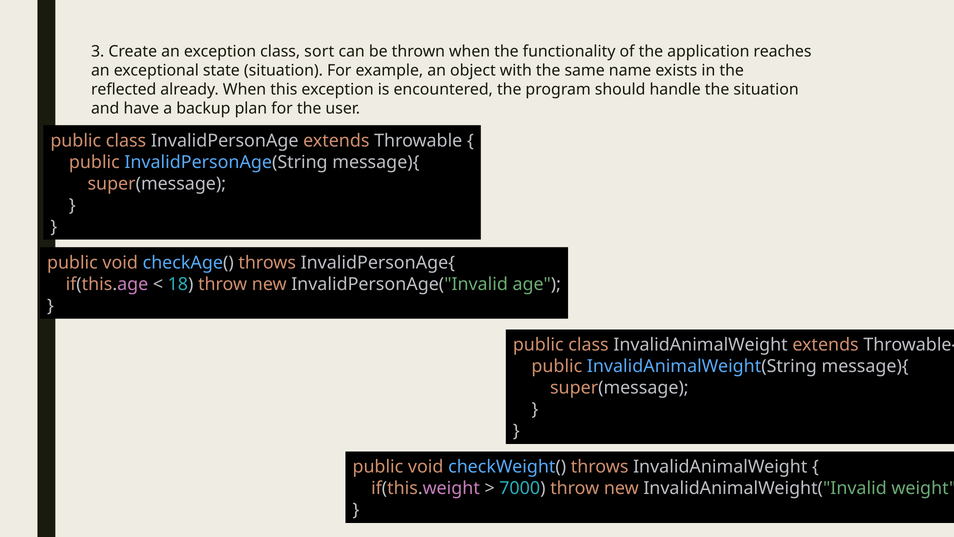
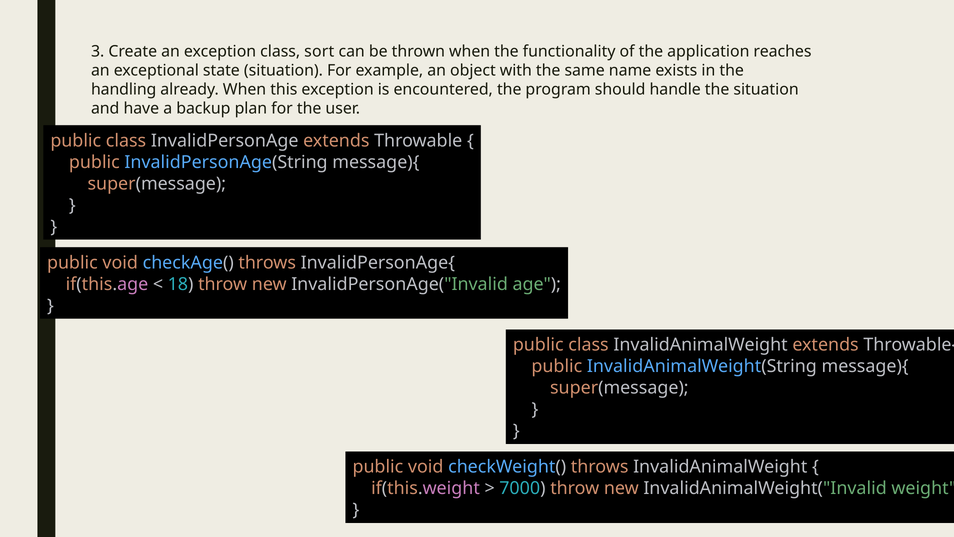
reflected: reflected -> handling (124, 89)
